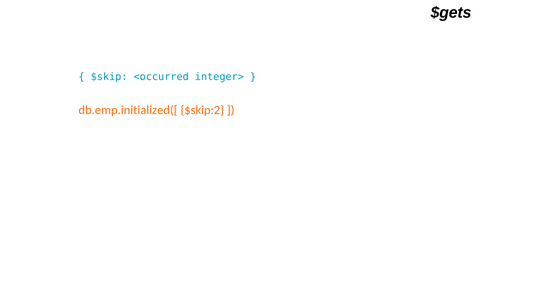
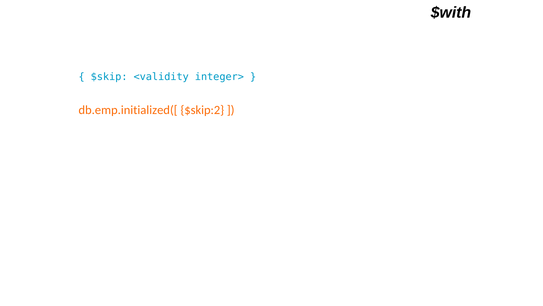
$gets: $gets -> $with (451, 13)
<occurred: <occurred -> <validity (161, 77)
